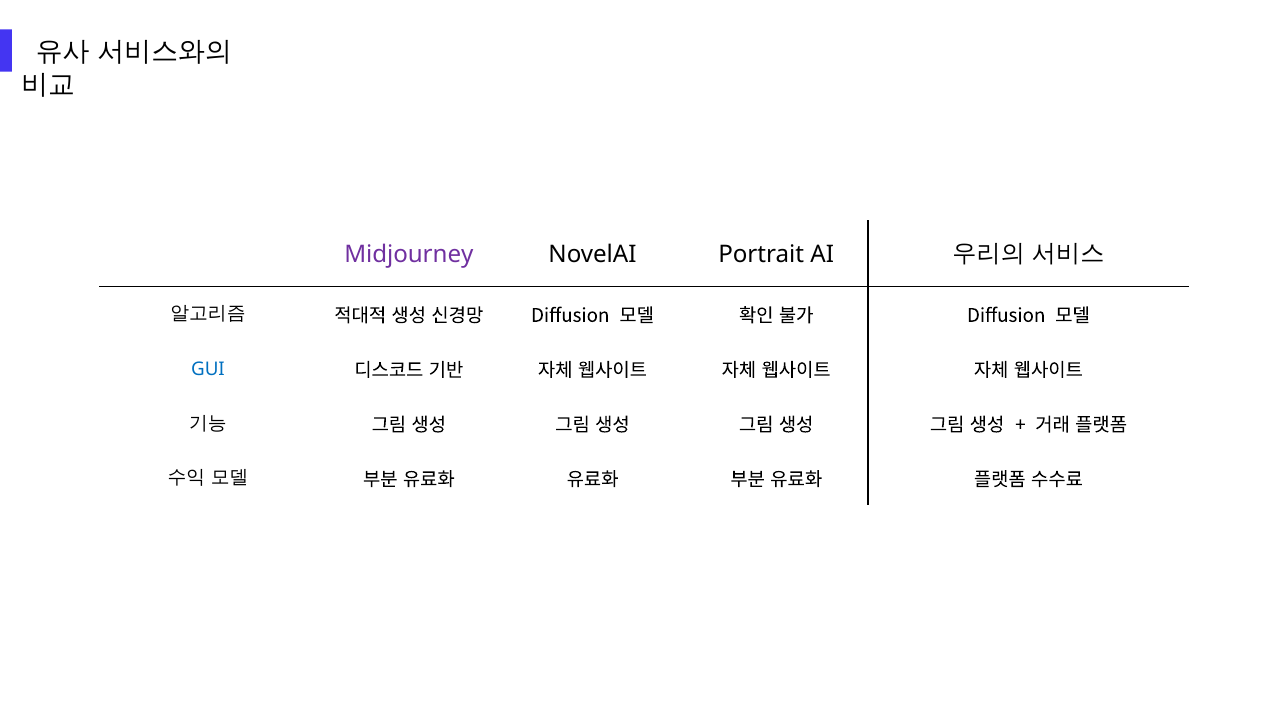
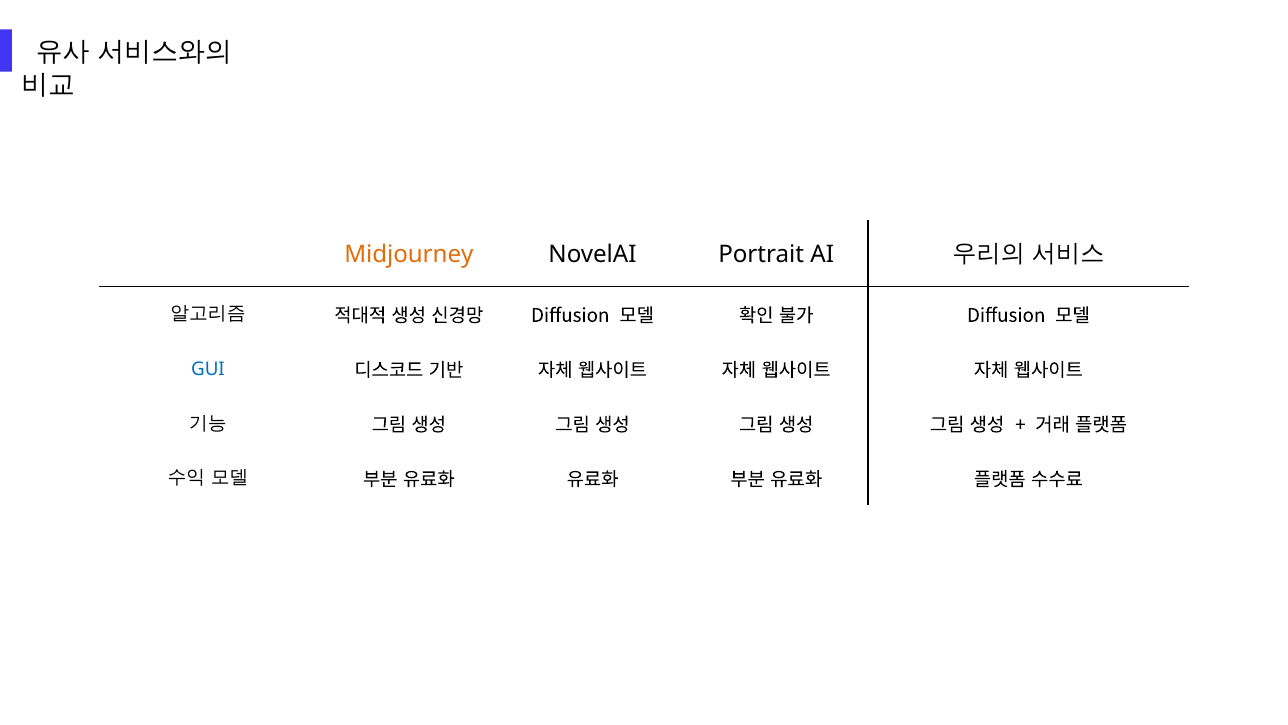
Midjourney colour: purple -> orange (409, 254)
